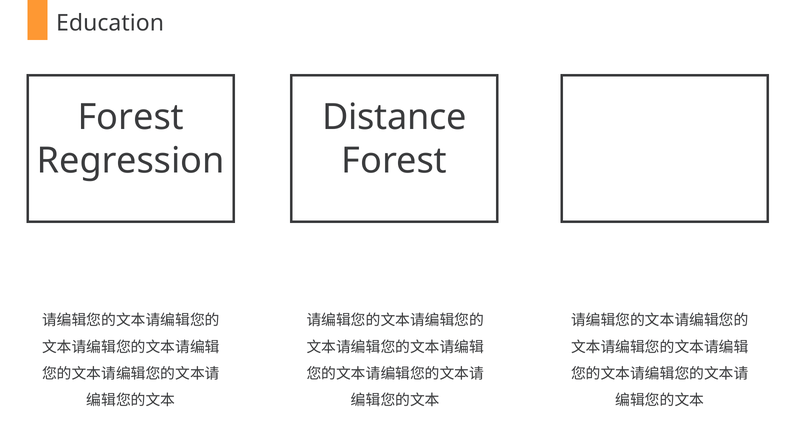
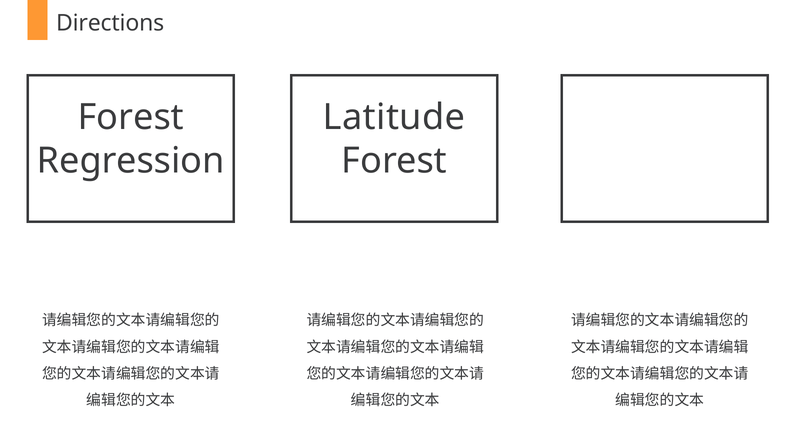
Education: Education -> Directions (110, 23)
Distance: Distance -> Latitude (394, 117)
